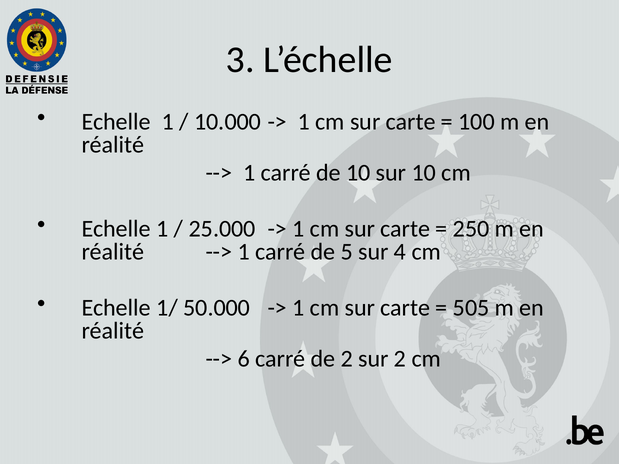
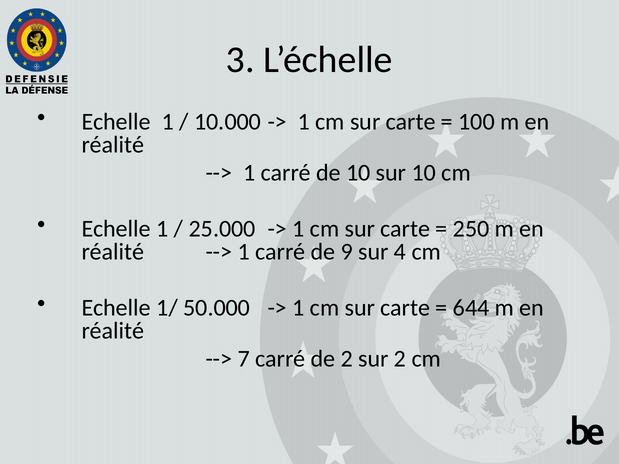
5: 5 -> 9 (347, 252)
505: 505 -> 644 (471, 308)
6: 6 -> 7 (244, 359)
